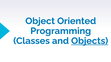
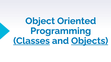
Classes underline: none -> present (32, 41)
